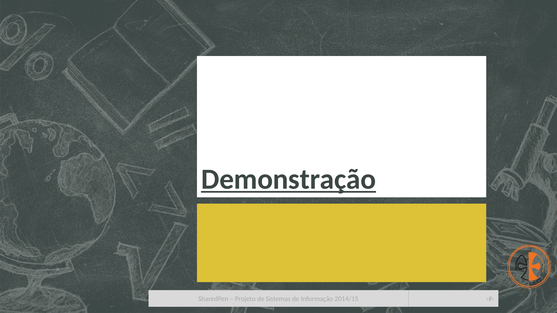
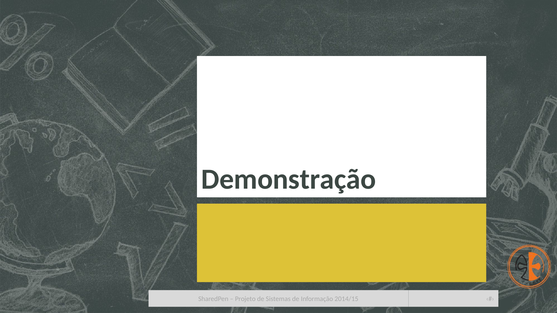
Demonstração underline: present -> none (289, 180)
